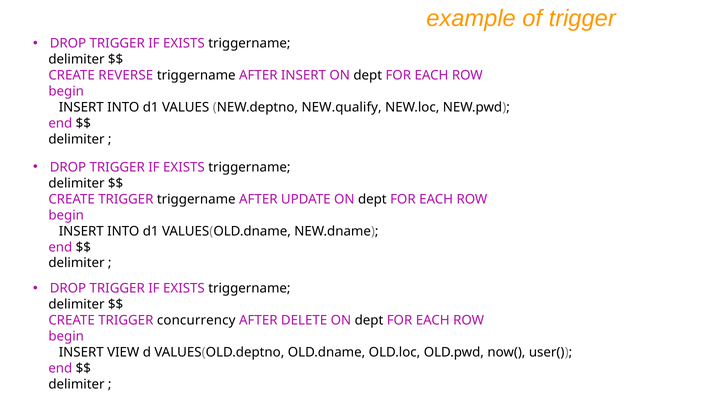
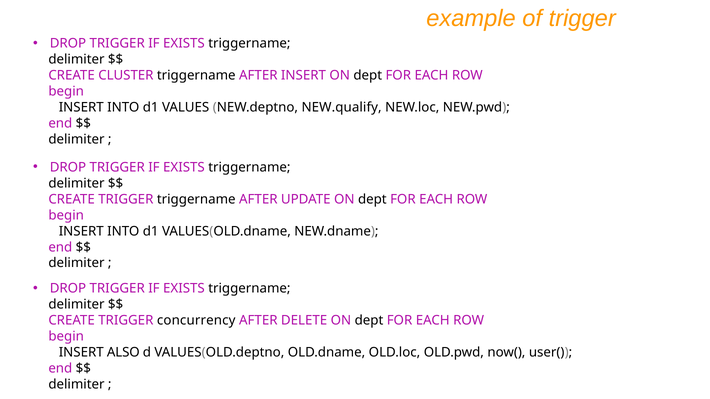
REVERSE: REVERSE -> CLUSTER (126, 75)
VIEW: VIEW -> ALSO (123, 353)
